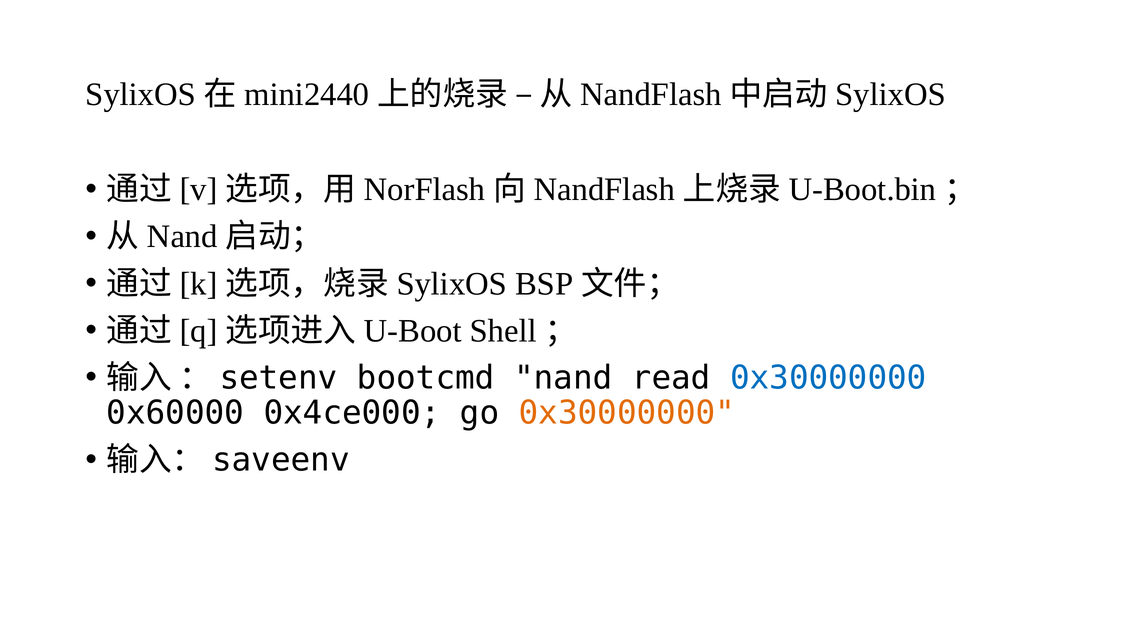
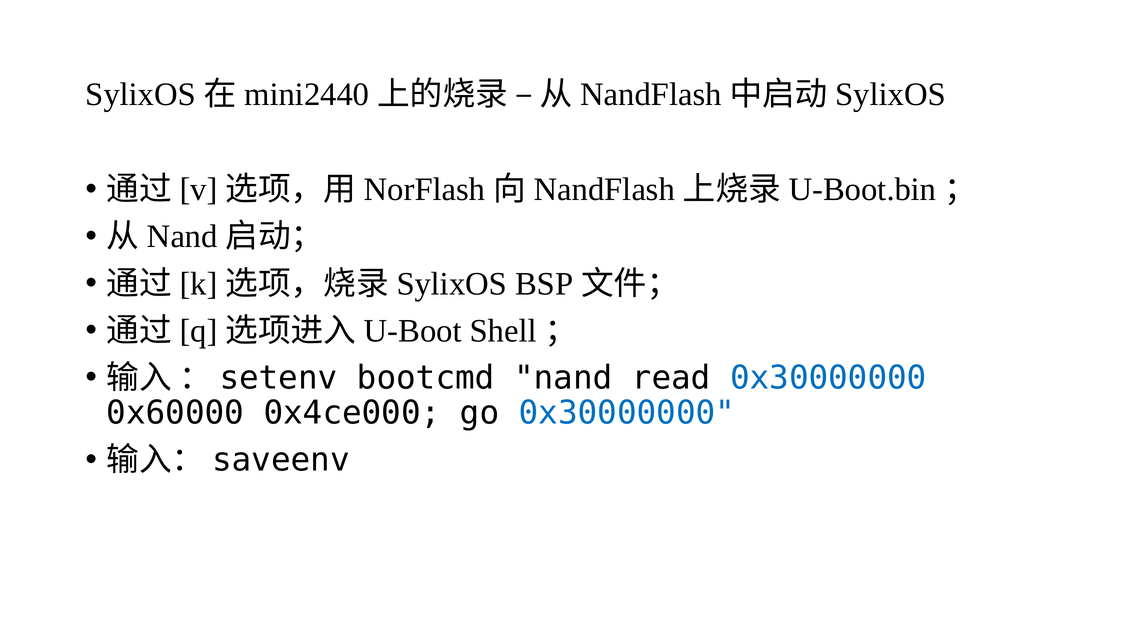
0x30000000 colour: orange -> blue (627, 413)
